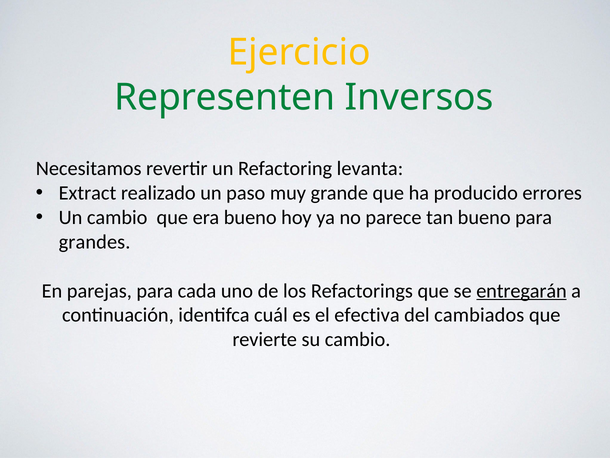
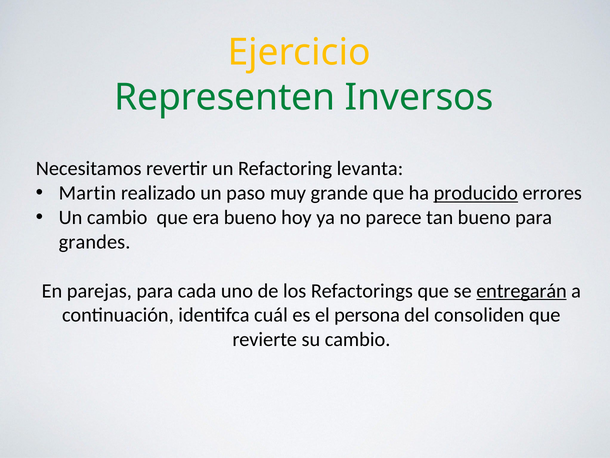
Extract: Extract -> Martin (87, 193)
producido underline: none -> present (476, 193)
efectiva: efectiva -> persona (367, 315)
cambiados: cambiados -> consoliden (479, 315)
